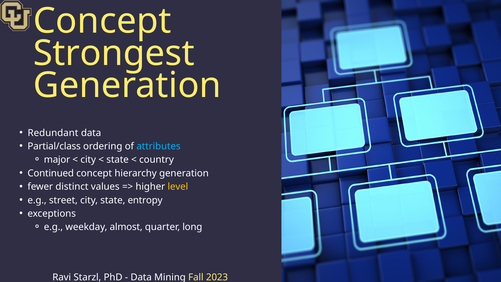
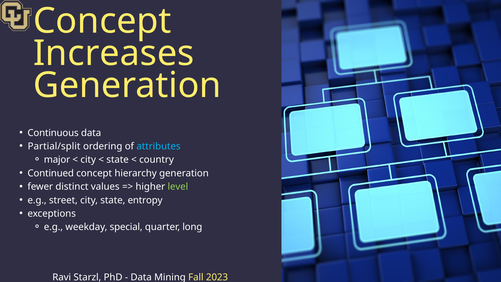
Strongest: Strongest -> Increases (114, 53)
Redundant: Redundant -> Continuous (53, 133)
Partial/class: Partial/class -> Partial/split (54, 146)
level colour: yellow -> light green (178, 187)
almost: almost -> special (126, 227)
